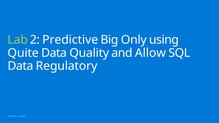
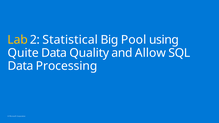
Lab colour: light green -> yellow (18, 40)
Predictive: Predictive -> Statistical (70, 40)
Only: Only -> Pool (134, 40)
Regulatory: Regulatory -> Processing (67, 66)
